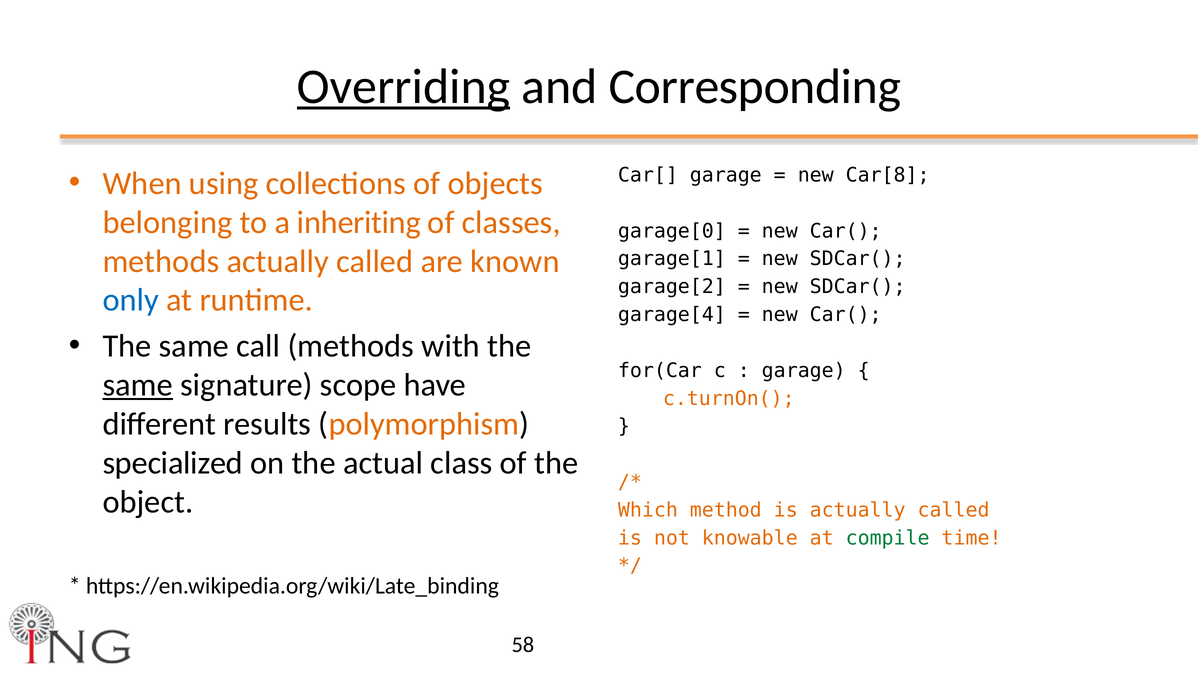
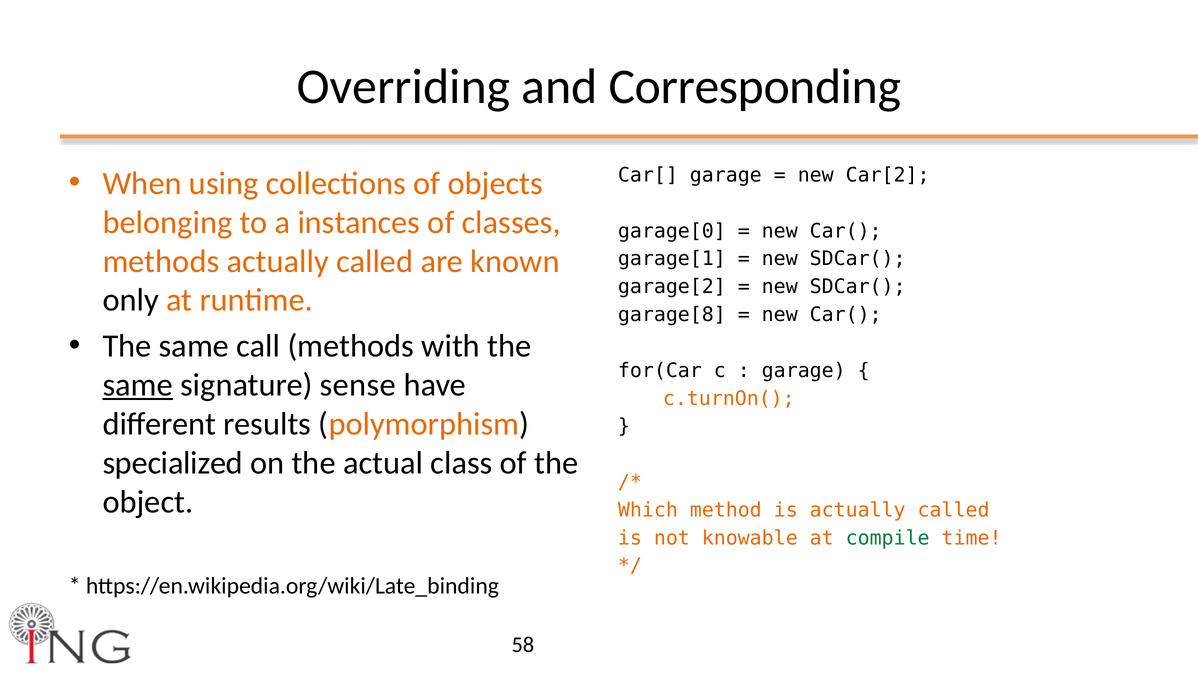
Overriding underline: present -> none (404, 87)
Car[8: Car[8 -> Car[2 (888, 175)
inheriting: inheriting -> instances (359, 222)
only colour: blue -> black (131, 300)
garage[4: garage[4 -> garage[8 (672, 315)
scope: scope -> sense (358, 385)
